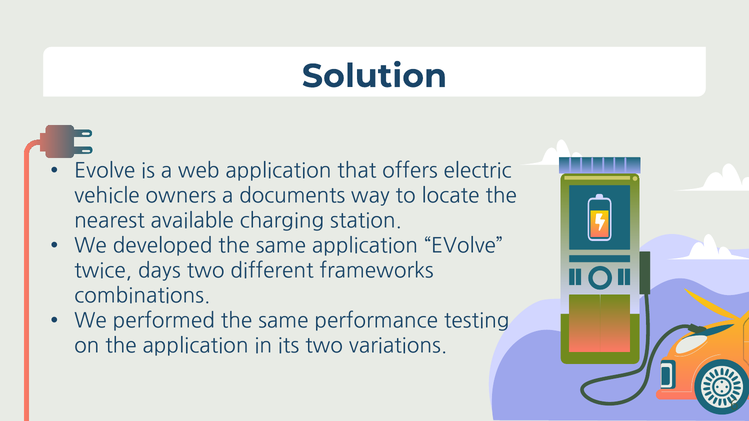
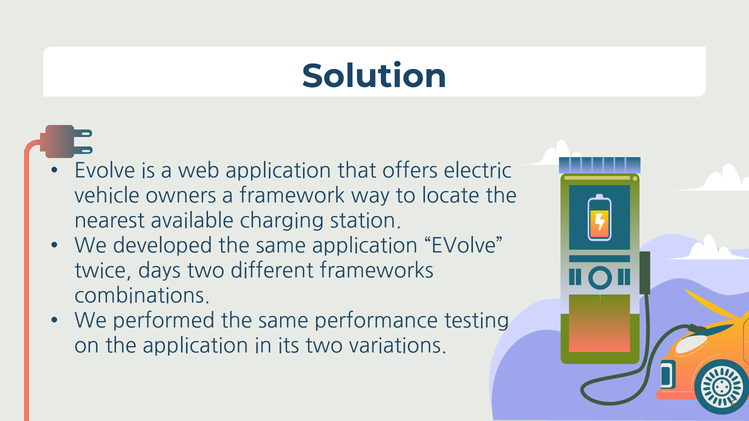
documents: documents -> framework (292, 196)
